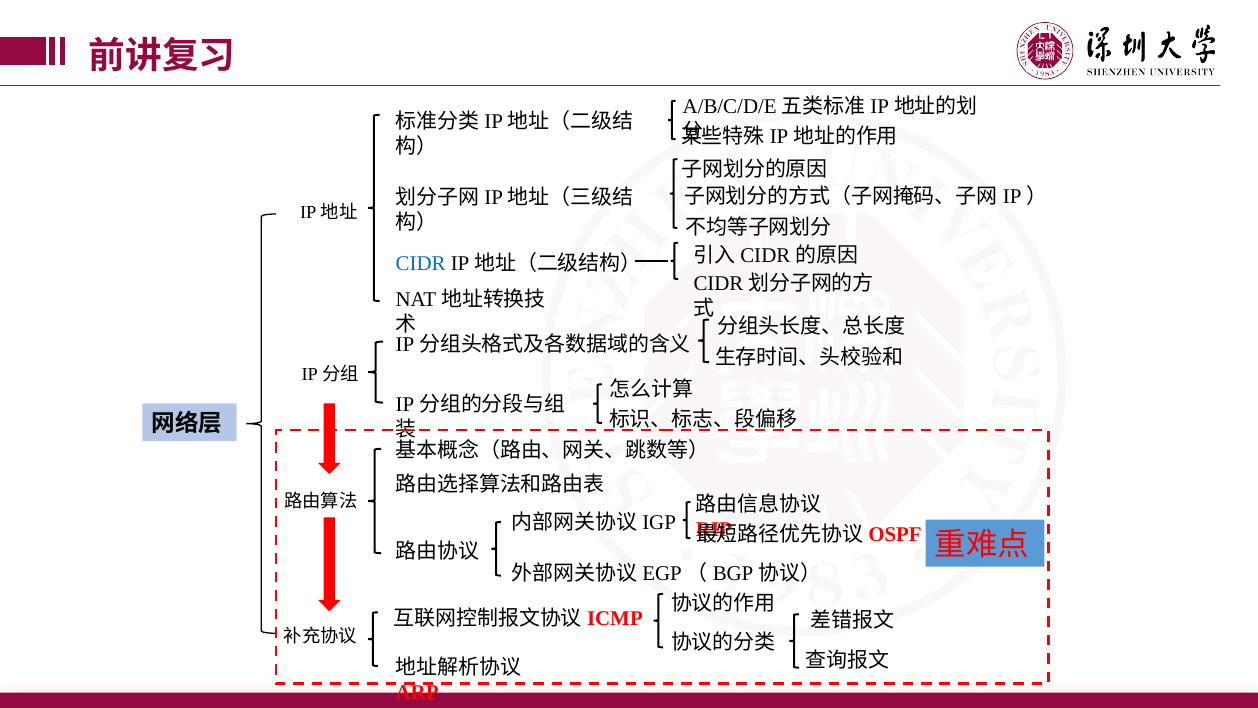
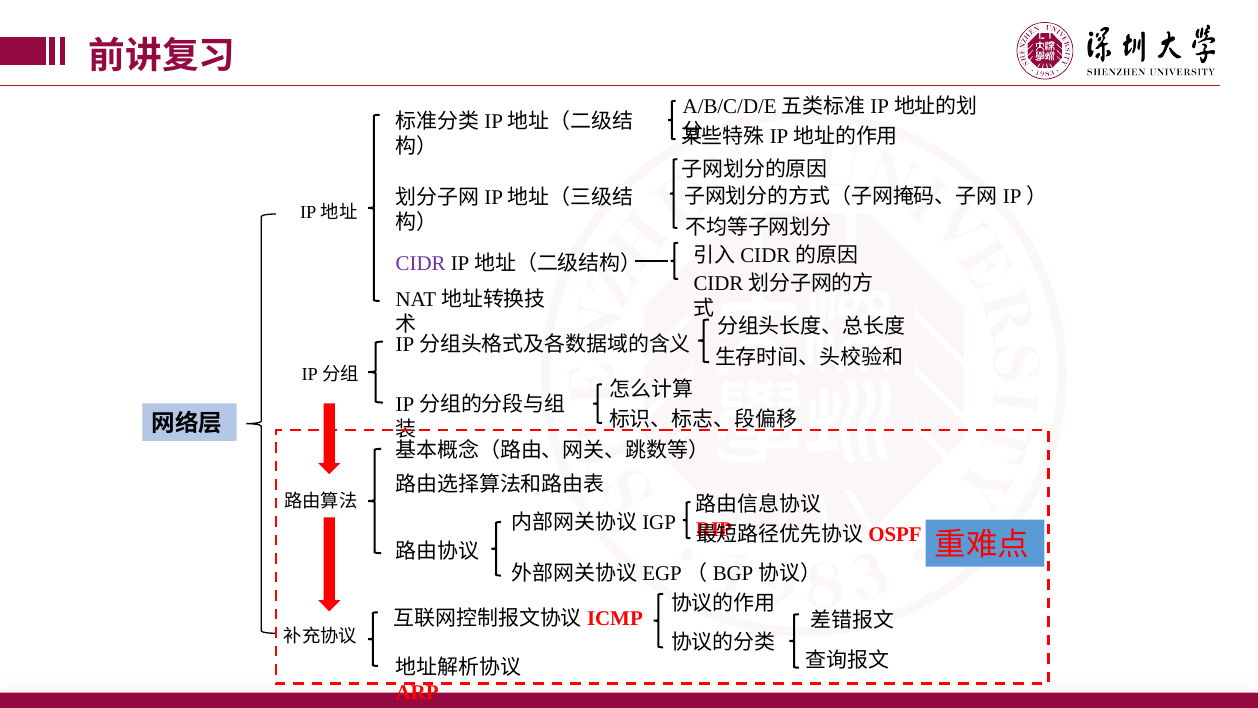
CIDR colour: blue -> purple (421, 264)
